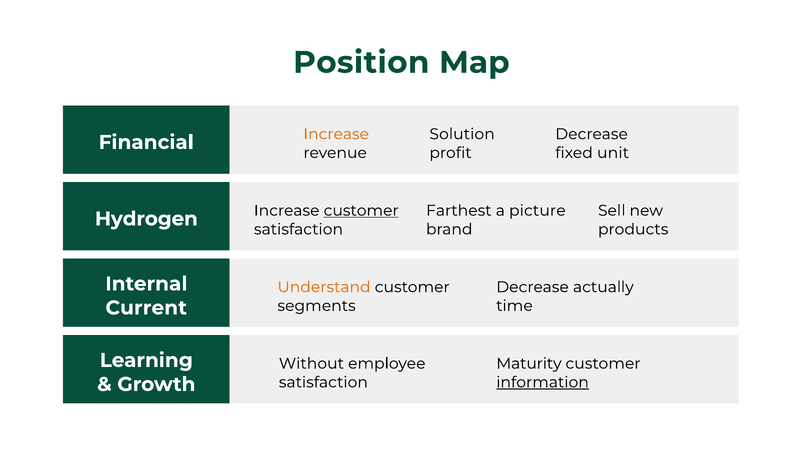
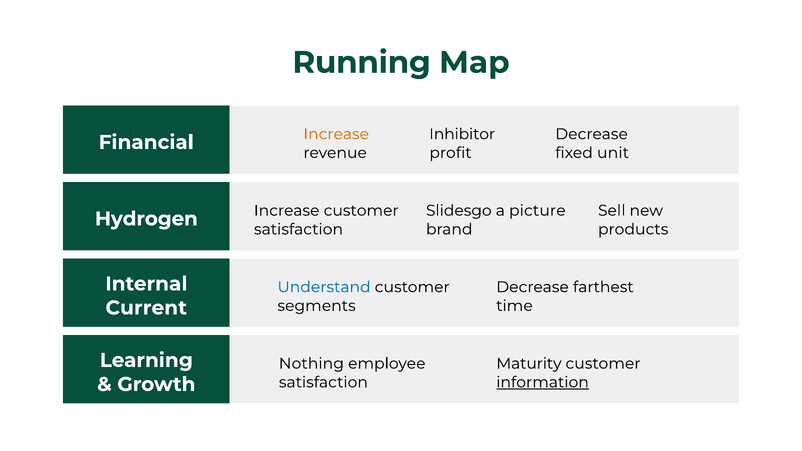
Position: Position -> Running (362, 63)
Solution: Solution -> Inhibitor (462, 134)
customer underline: present -> none (361, 211)
Farthest: Farthest -> Slidesgo (459, 211)
Understand colour: orange -> blue (324, 287)
actually: actually -> farthest (603, 287)
Without: Without -> Nothing (311, 364)
